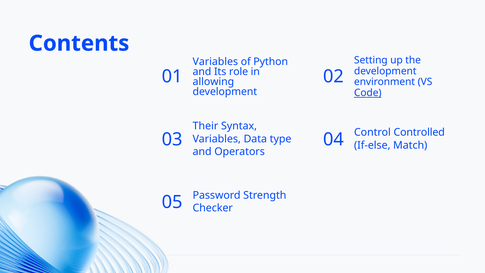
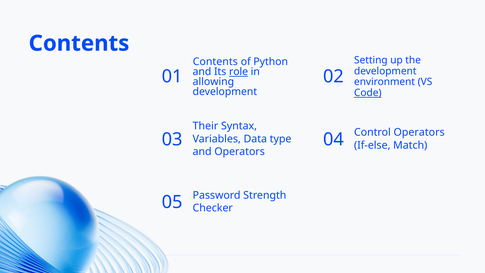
Variables: Variables -> Contents (215, 62)
role underline: none -> present (239, 72)
Control Controlled: Controlled -> Operators (419, 132)
